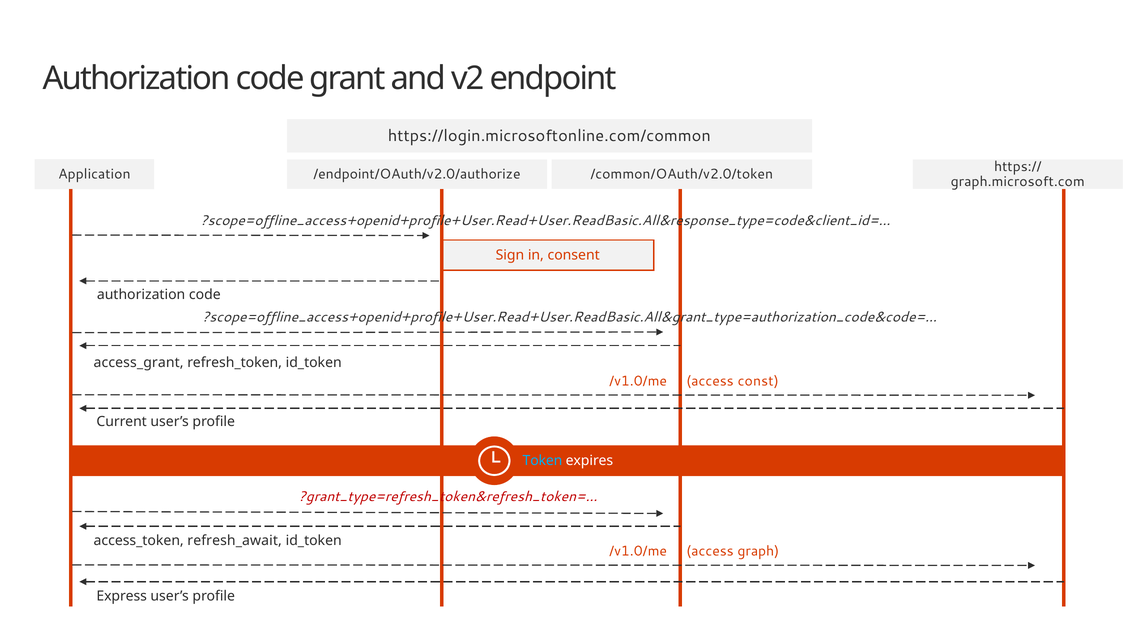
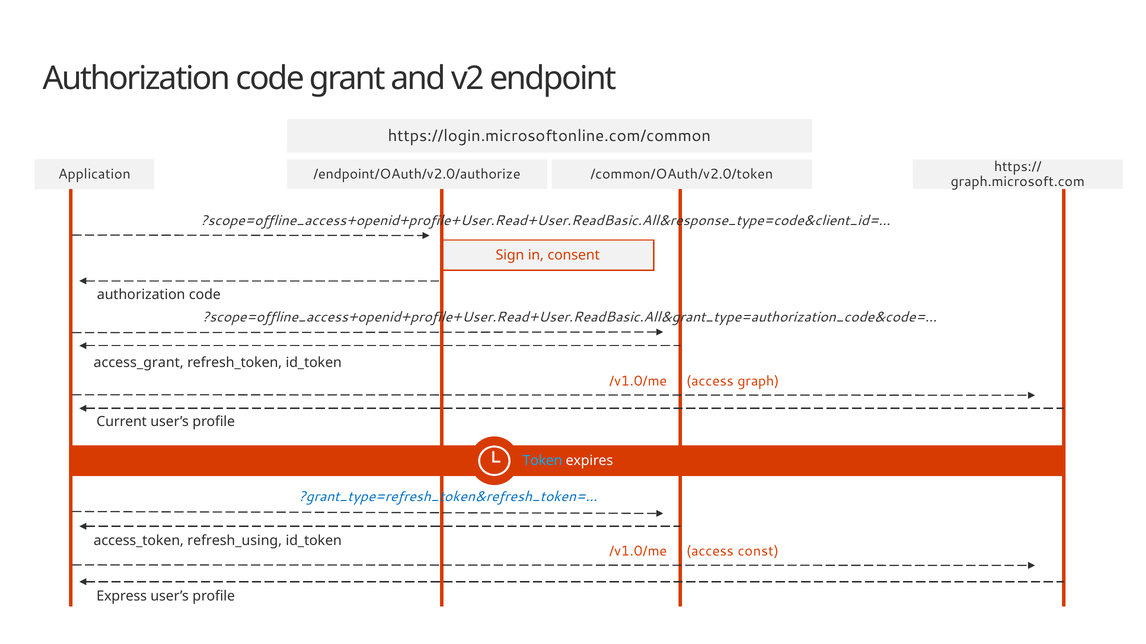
const: const -> graph (758, 381)
?grant_type=refresh_token&refresh_token=… colour: red -> blue (448, 497)
refresh_await: refresh_await -> refresh_using (235, 541)
graph: graph -> const (758, 552)
